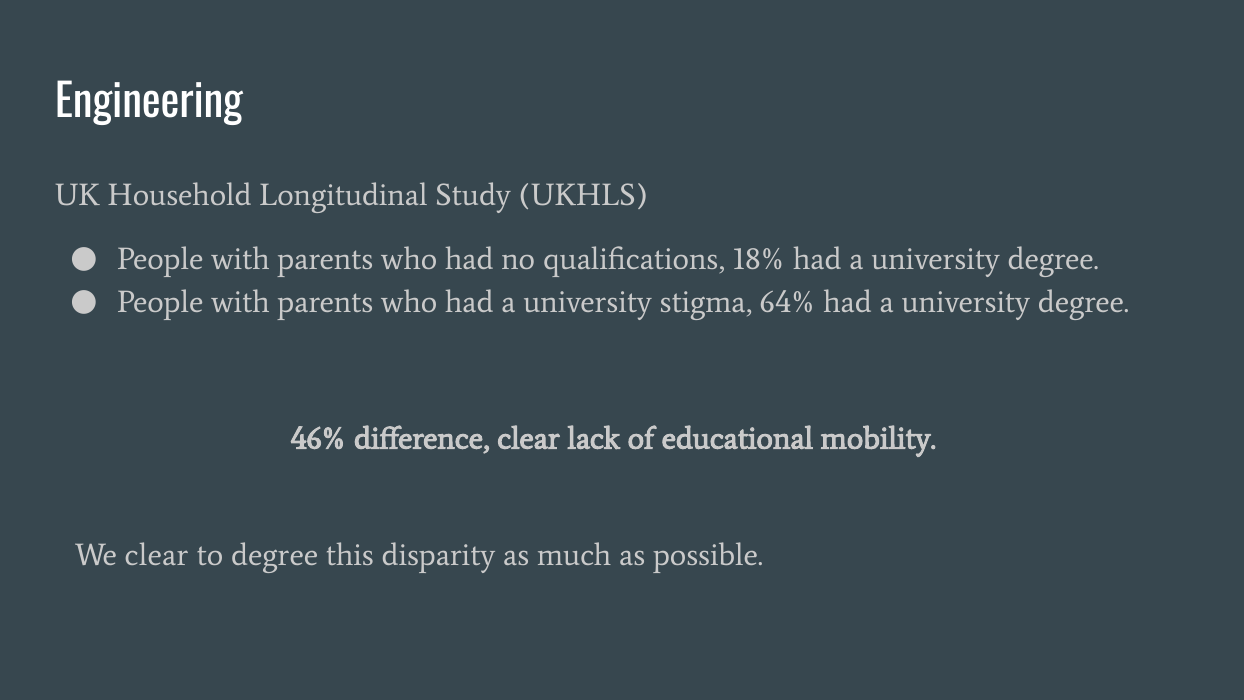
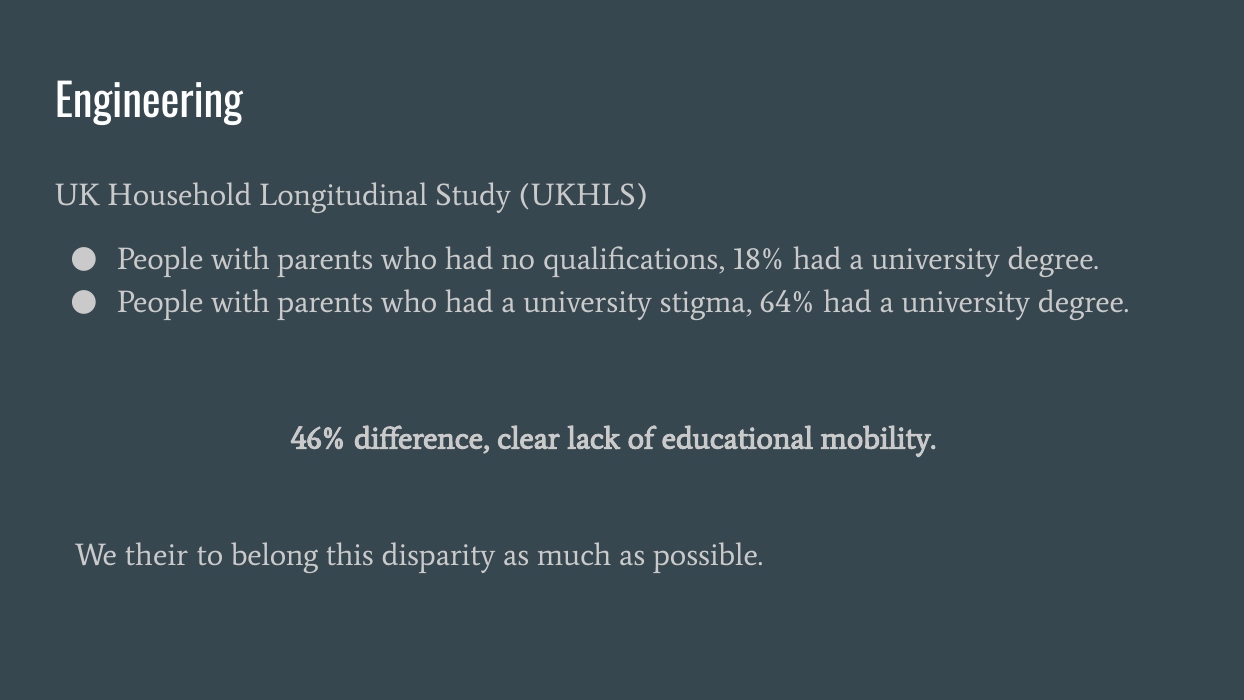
We clear: clear -> their (157, 555)
to degree: degree -> belong (275, 555)
